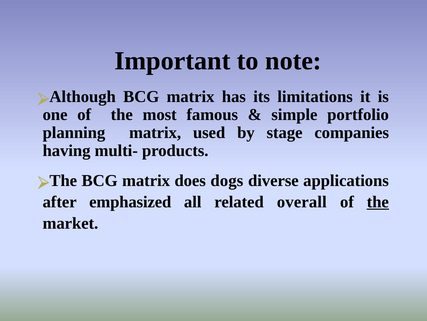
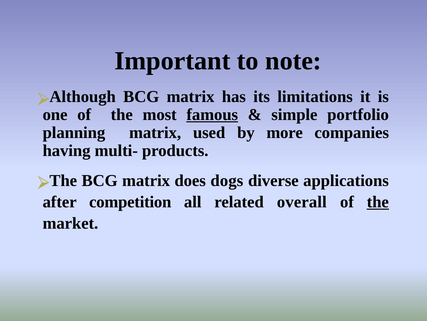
famous underline: none -> present (212, 115)
stage: stage -> more (285, 132)
emphasized: emphasized -> competition (130, 202)
